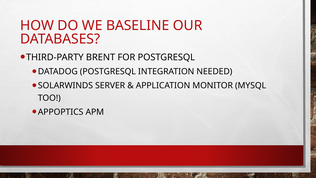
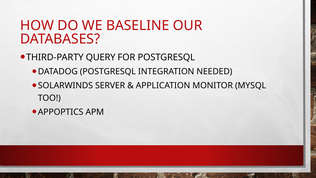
BRENT: BRENT -> QUERY (101, 57)
